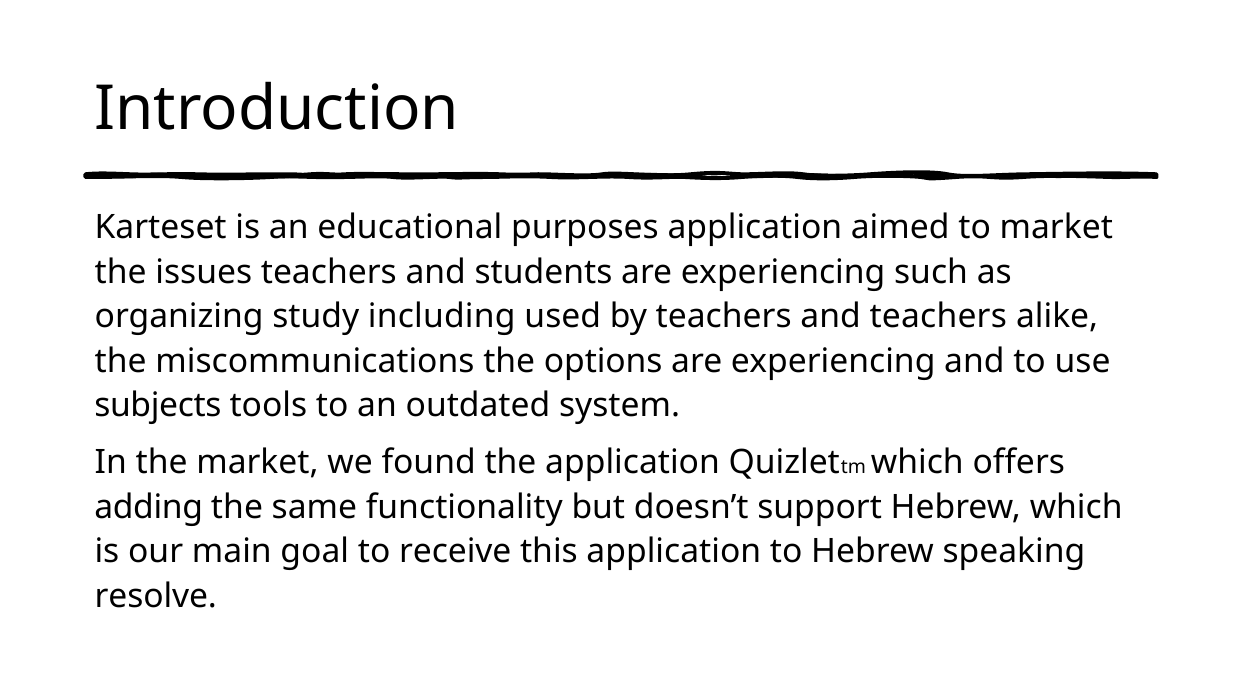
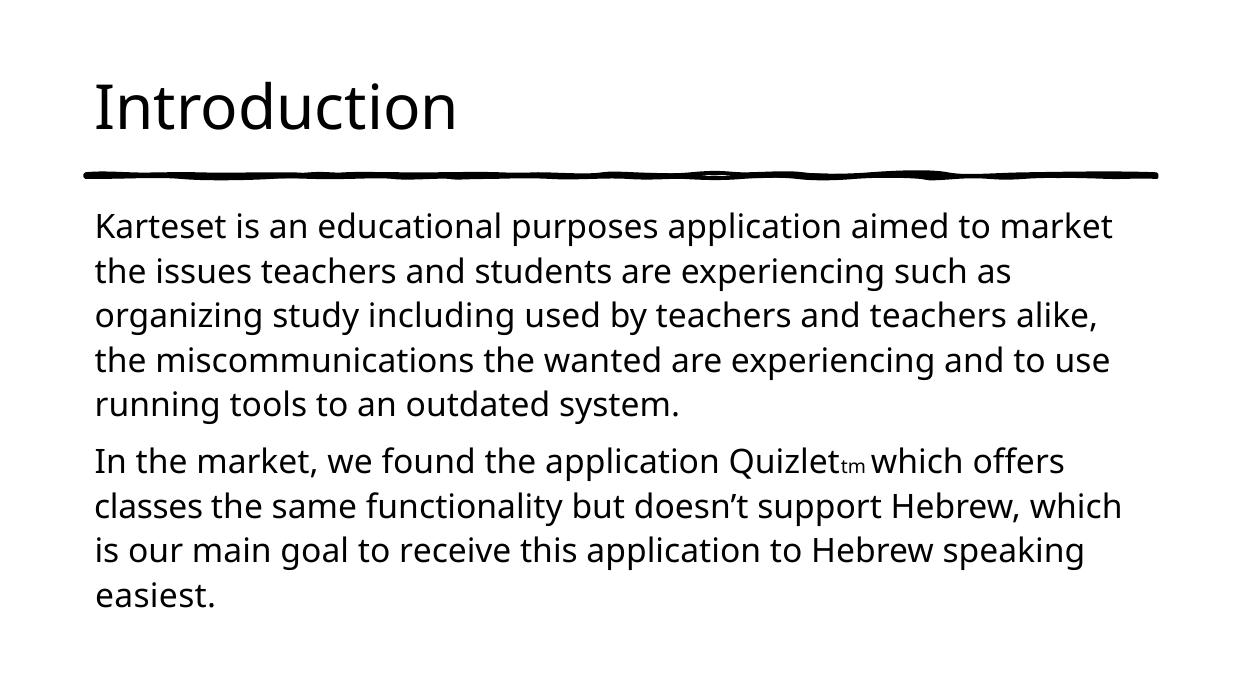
options: options -> wanted (603, 361)
subjects: subjects -> running (158, 405)
adding: adding -> classes (149, 507)
resolve: resolve -> easiest (156, 596)
